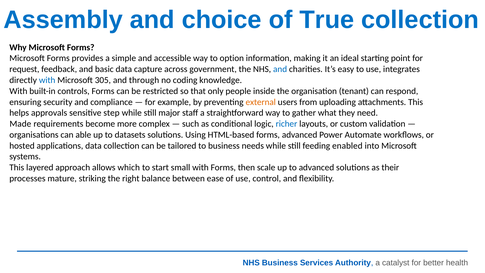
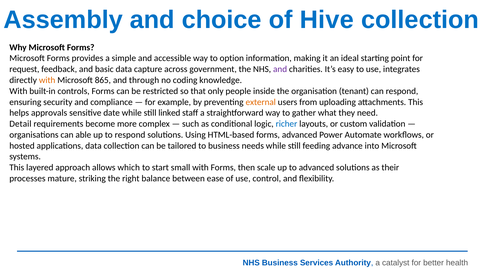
True: True -> Hive (327, 20)
and colour: blue -> purple (280, 69)
with colour: blue -> orange (47, 80)
305: 305 -> 865 (103, 80)
step: step -> date (112, 113)
major: major -> linked (169, 113)
Made: Made -> Detail (20, 124)
to datasets: datasets -> respond (130, 135)
enabled: enabled -> advance (347, 146)
